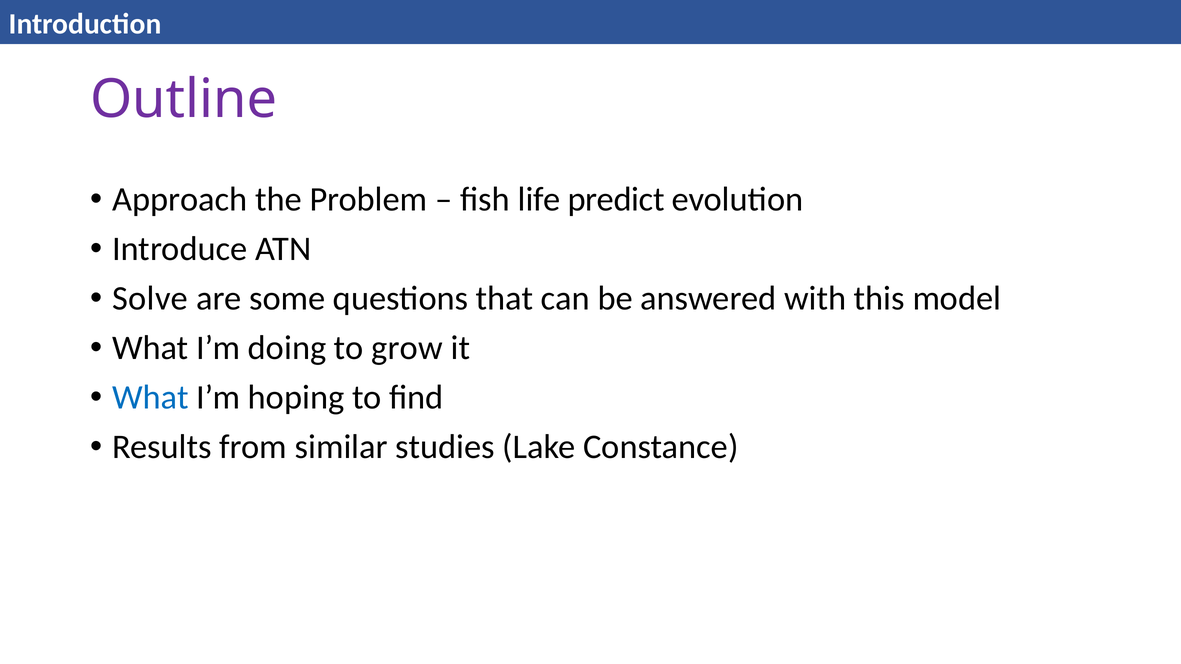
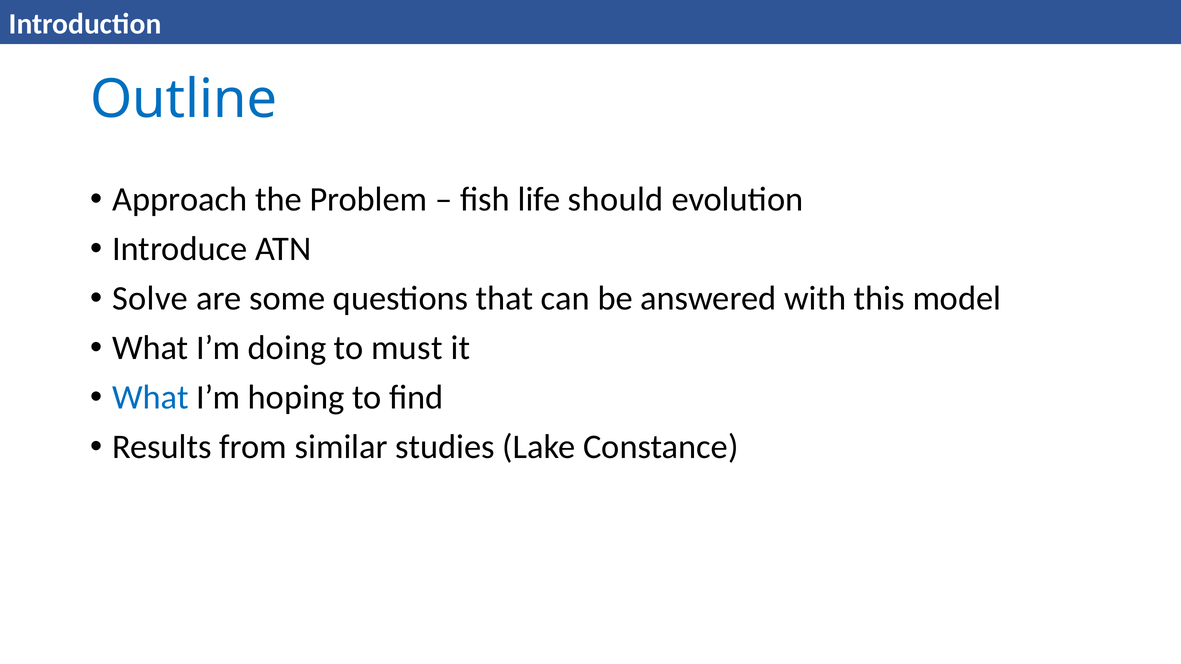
Outline colour: purple -> blue (184, 99)
predict: predict -> should (616, 200)
grow: grow -> must (407, 348)
